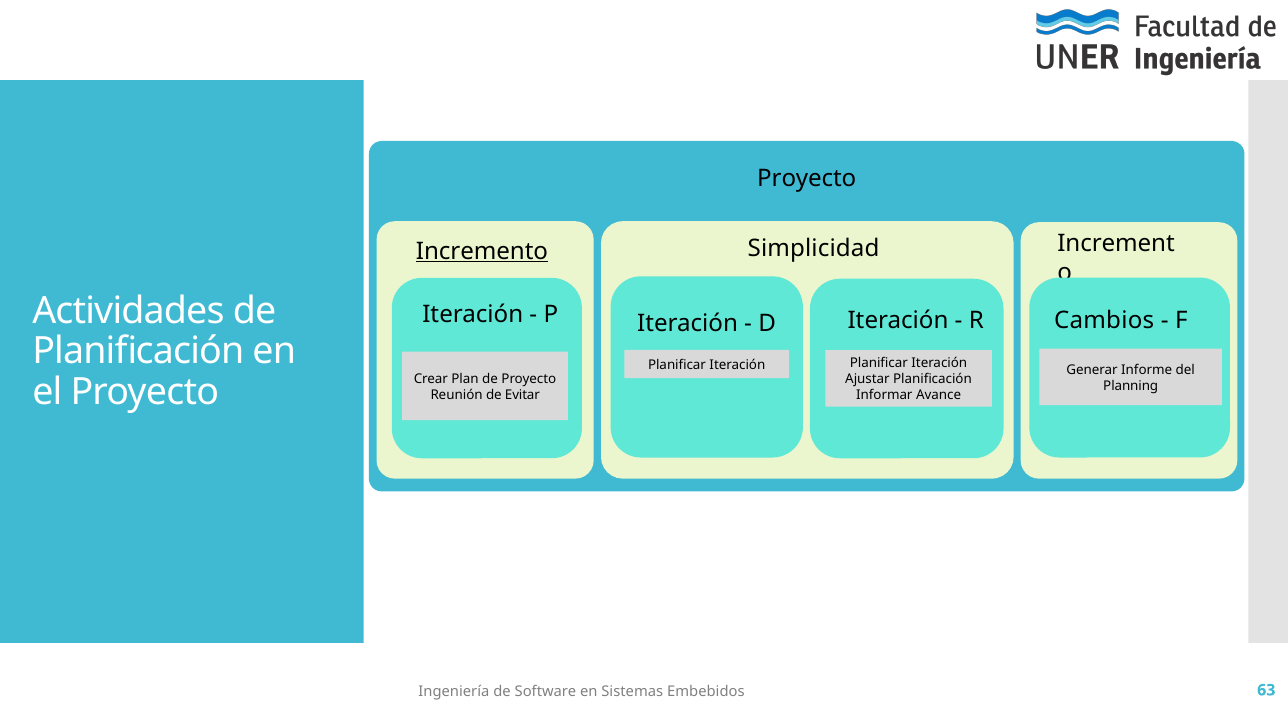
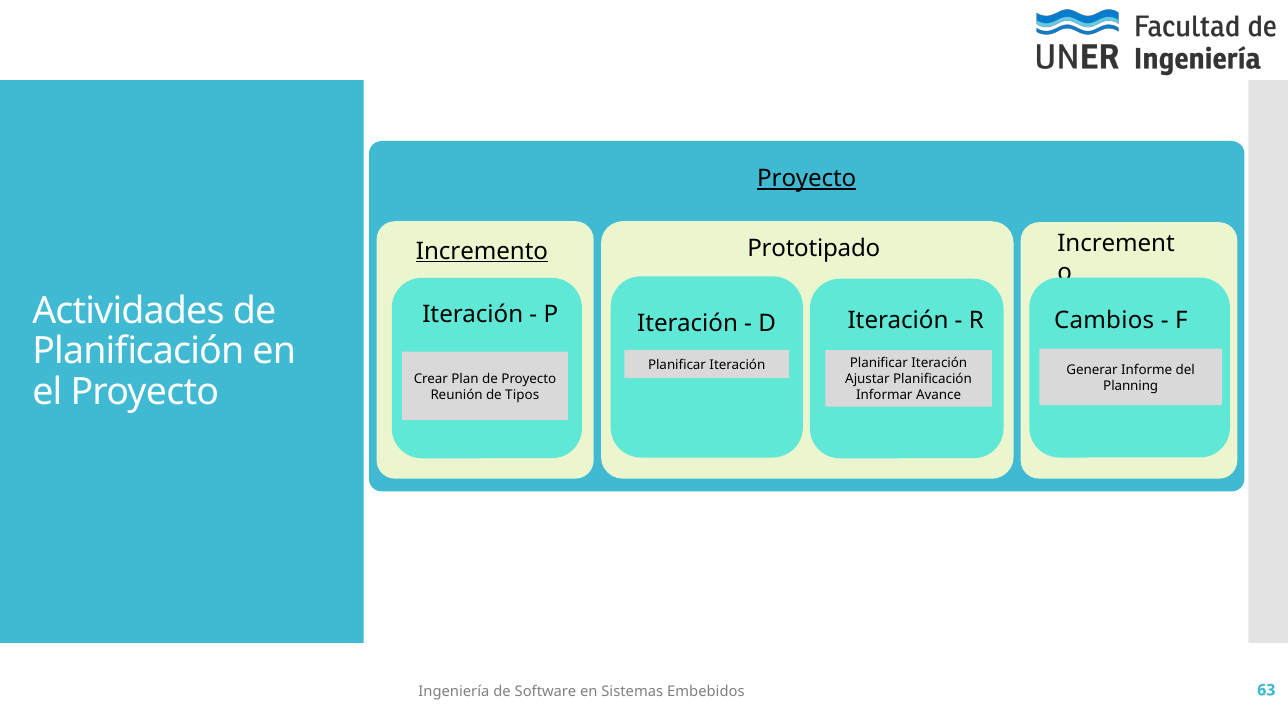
Proyecto underline: none -> present (807, 179)
Simplicidad: Simplicidad -> Prototipado (814, 249)
Evitar: Evitar -> Tipos (522, 395)
